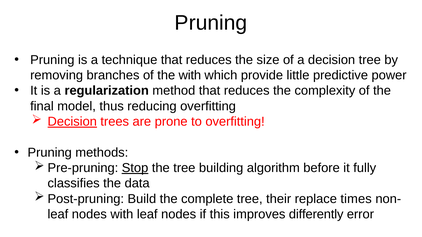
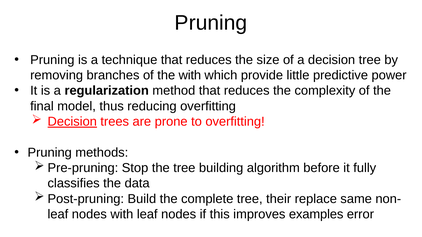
Stop underline: present -> none (135, 168)
times: times -> same (356, 199)
differently: differently -> examples (316, 215)
